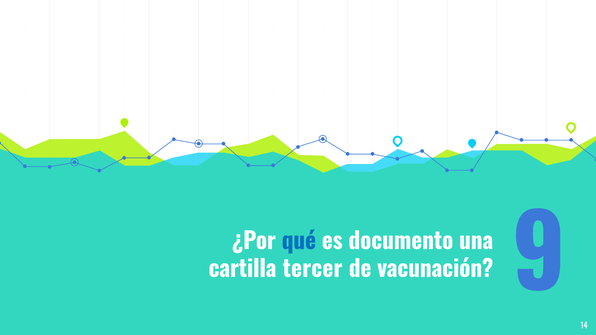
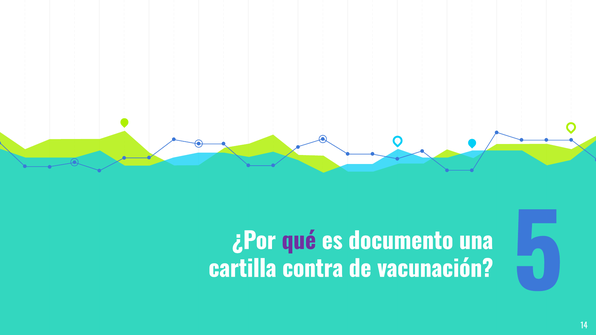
qué colour: blue -> purple (299, 242)
tercer: tercer -> contra (313, 269)
9: 9 -> 5 (538, 257)
